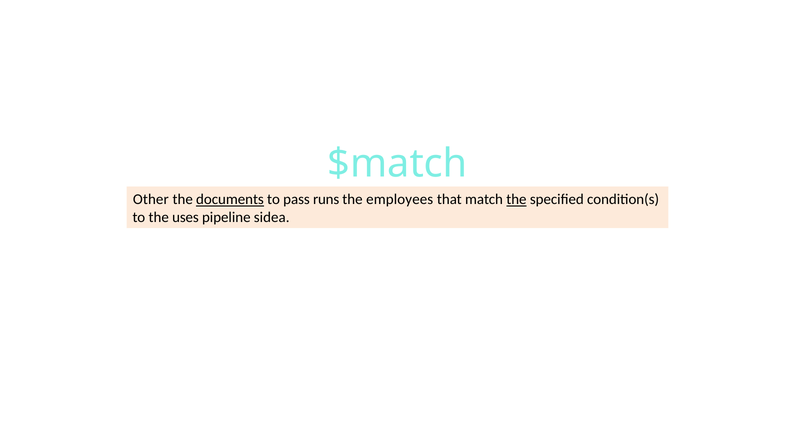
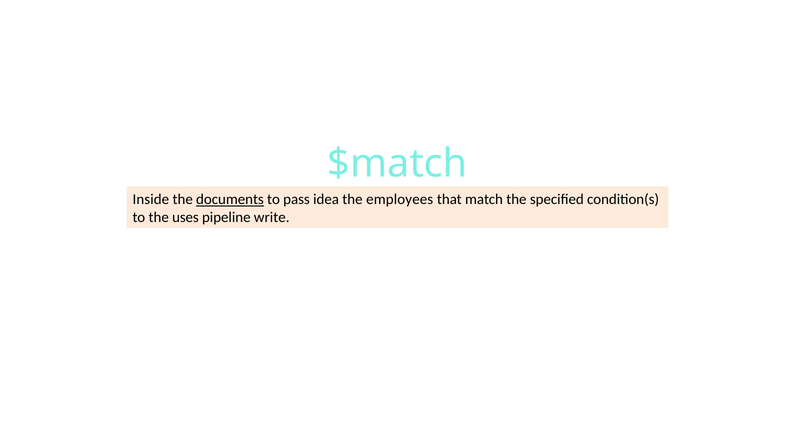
Other: Other -> Inside (151, 200)
runs: runs -> idea (326, 200)
the underline: present -> none (516, 200)
sidea: sidea -> write (272, 217)
